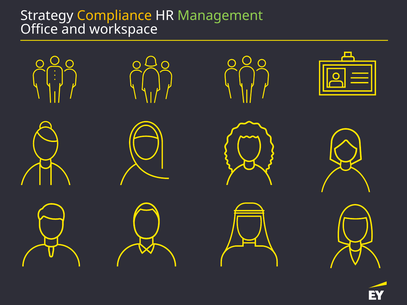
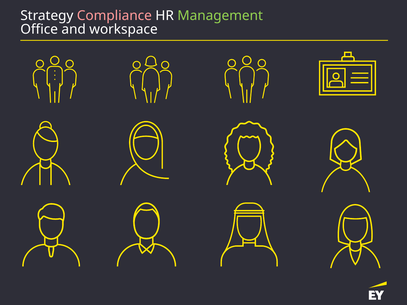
Compliance colour: yellow -> pink (114, 16)
